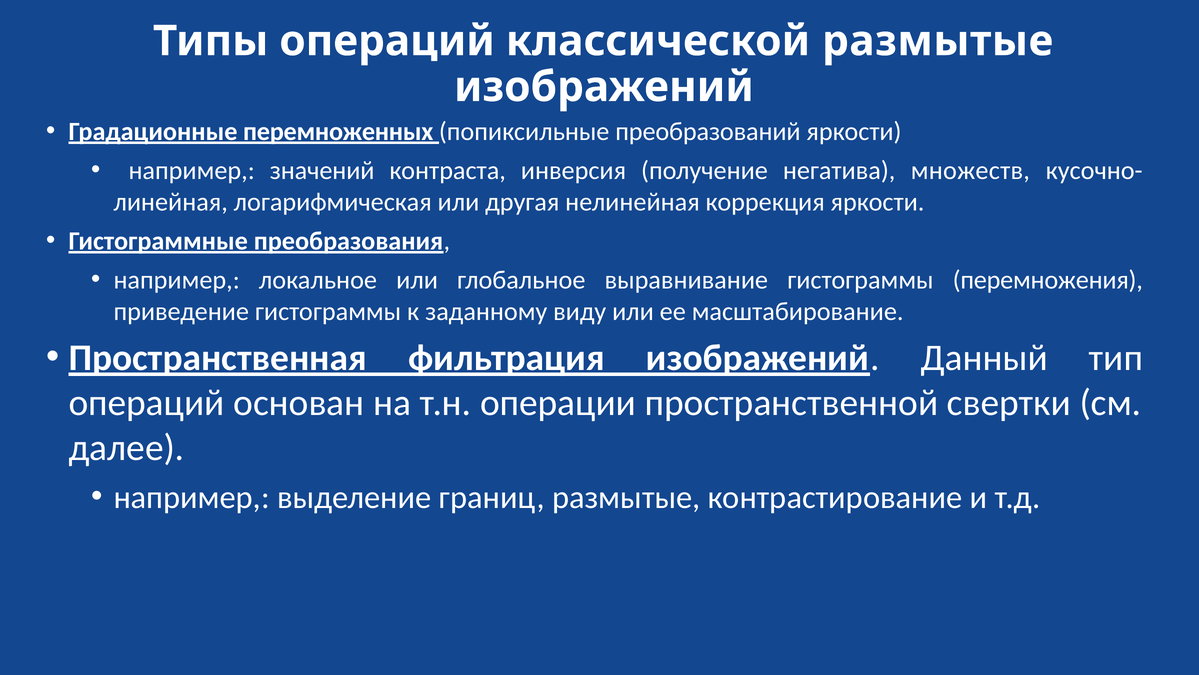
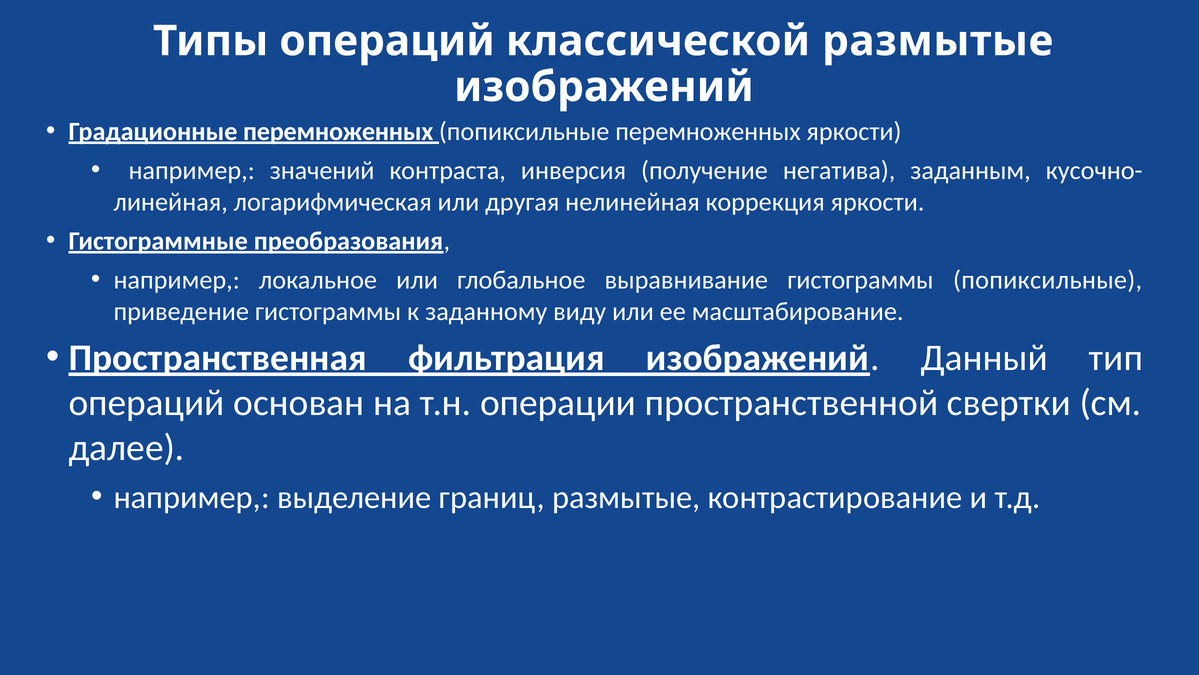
попиксильные преобразований: преобразований -> перемноженных (708, 131)
множеств: множеств -> заданным (971, 170)
гистограммы перемножения: перемножения -> попиксильные (1048, 280)
